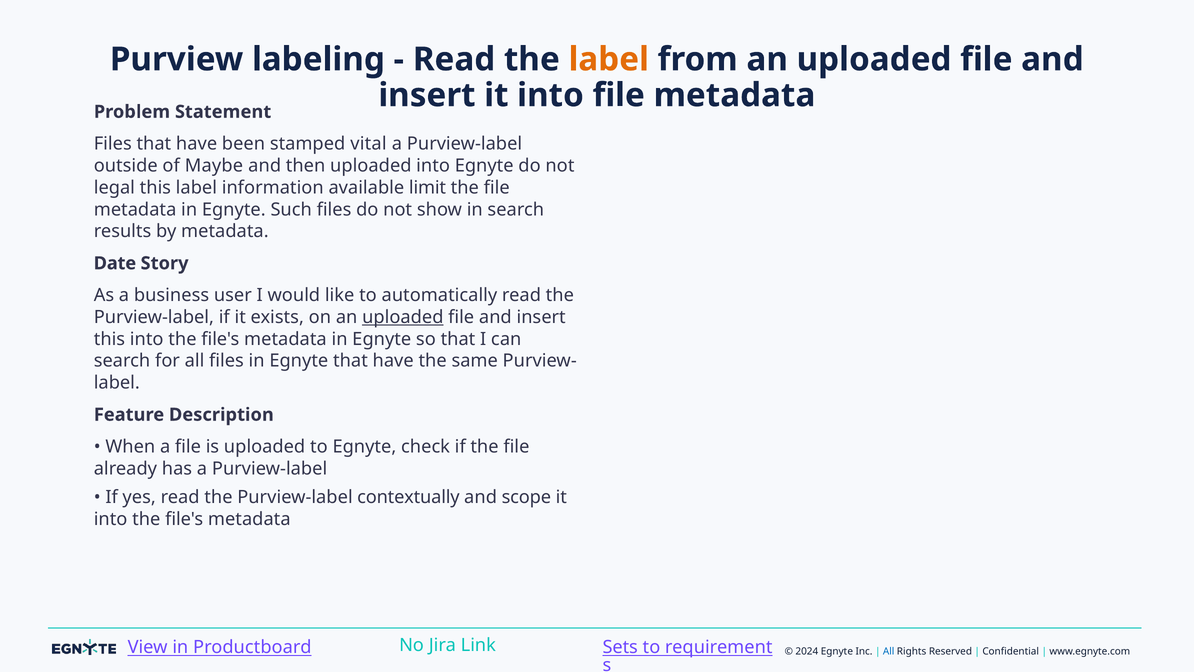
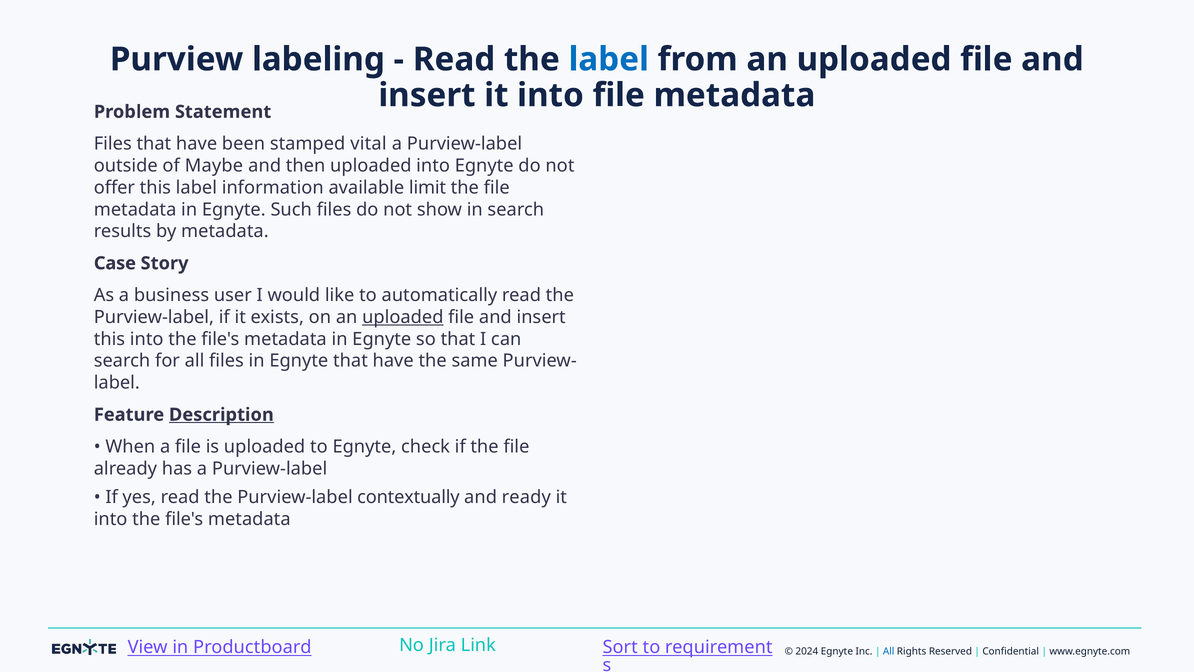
label colour: orange -> blue (609, 59)
legal: legal -> offer (114, 187)
Date: Date -> Case (115, 263)
Description underline: none -> present (221, 415)
scope: scope -> ready (526, 497)
Sets: Sets -> Sort (620, 647)
